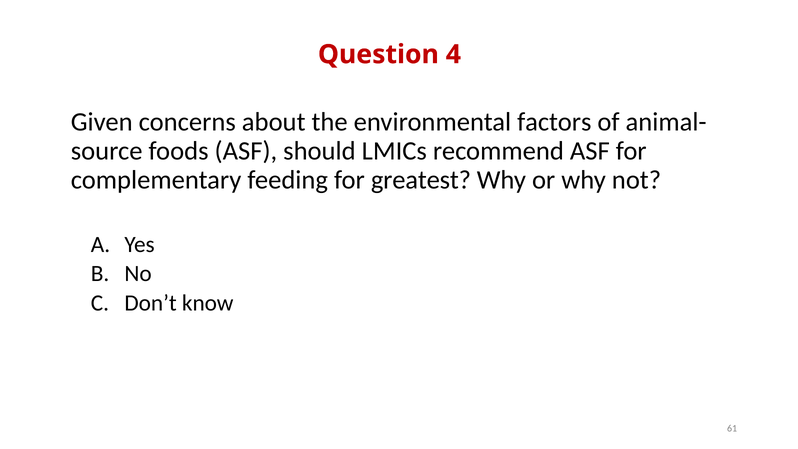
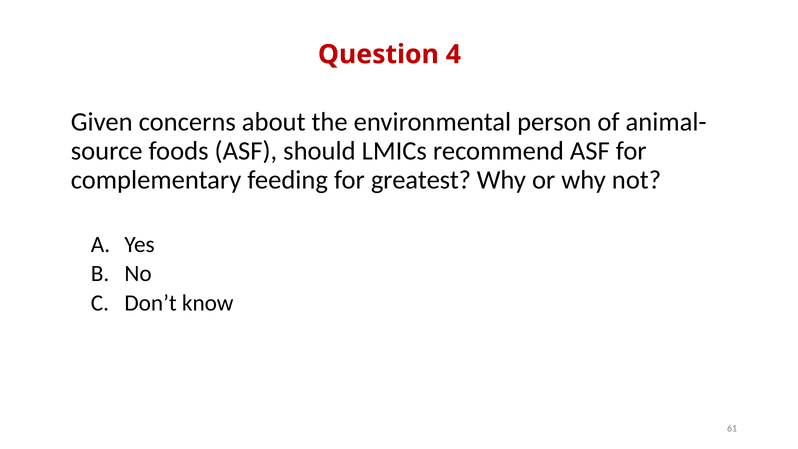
factors: factors -> person (554, 122)
